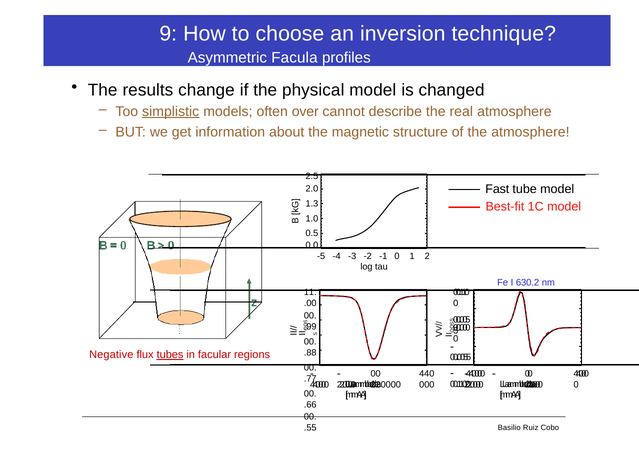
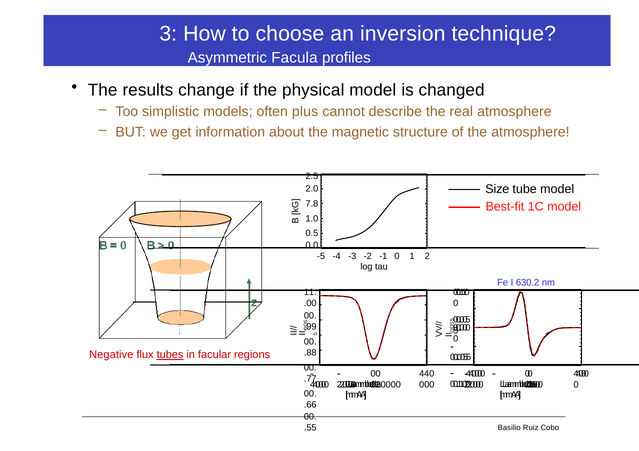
9: 9 -> 3 (168, 34)
simplistic underline: present -> none (171, 112)
over: over -> plus (305, 112)
Fast: Fast -> Size (497, 189)
1.3: 1.3 -> 7.8 (312, 204)
